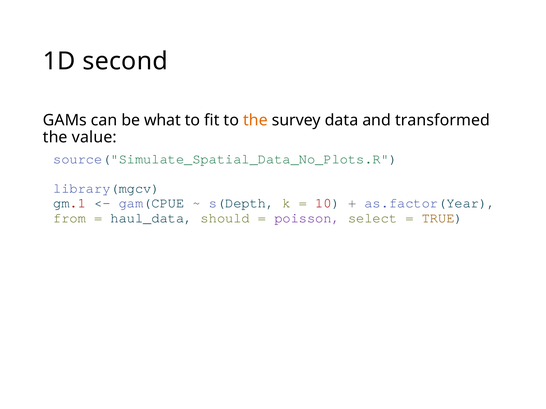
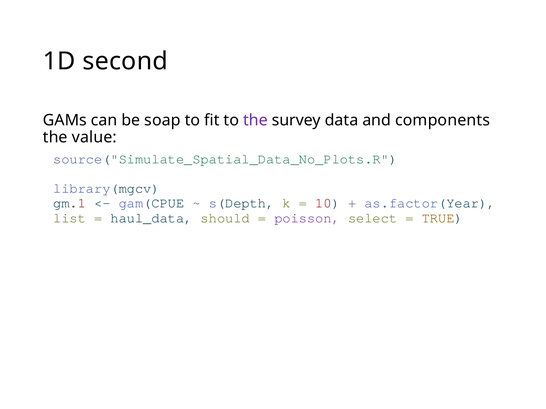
what: what -> soap (162, 120)
the colour: orange -> purple (255, 120)
transformed: transformed -> components (443, 120)
from: from -> list (70, 218)
